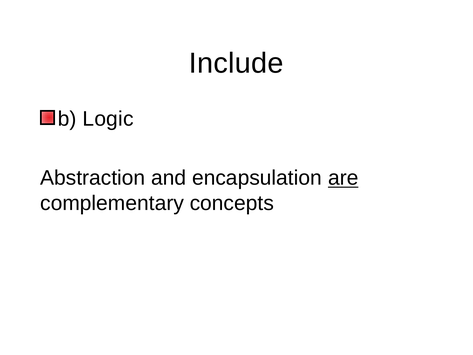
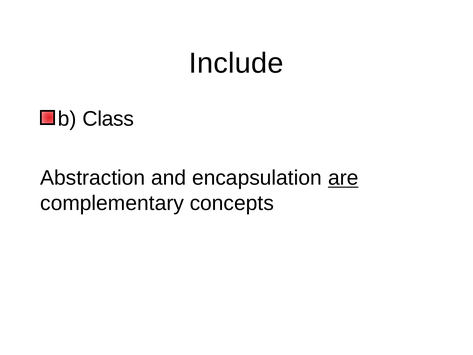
Logic: Logic -> Class (108, 119)
